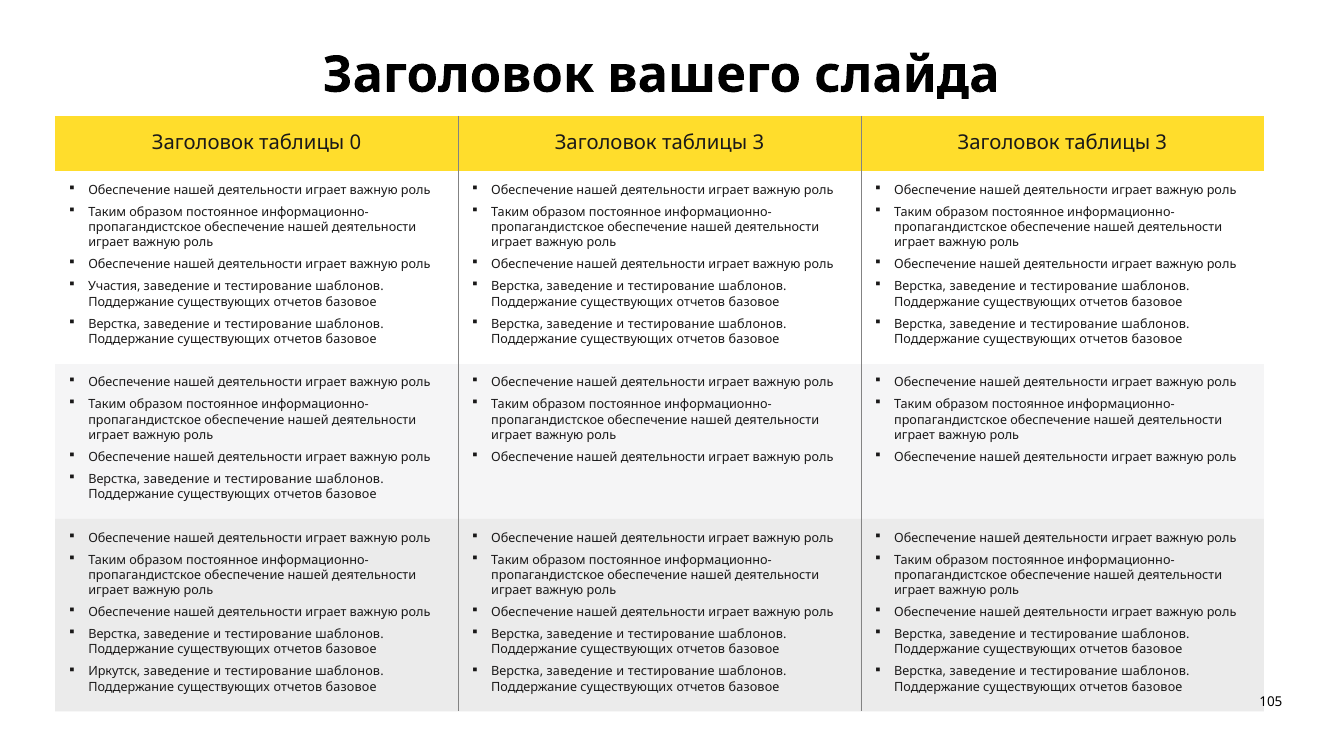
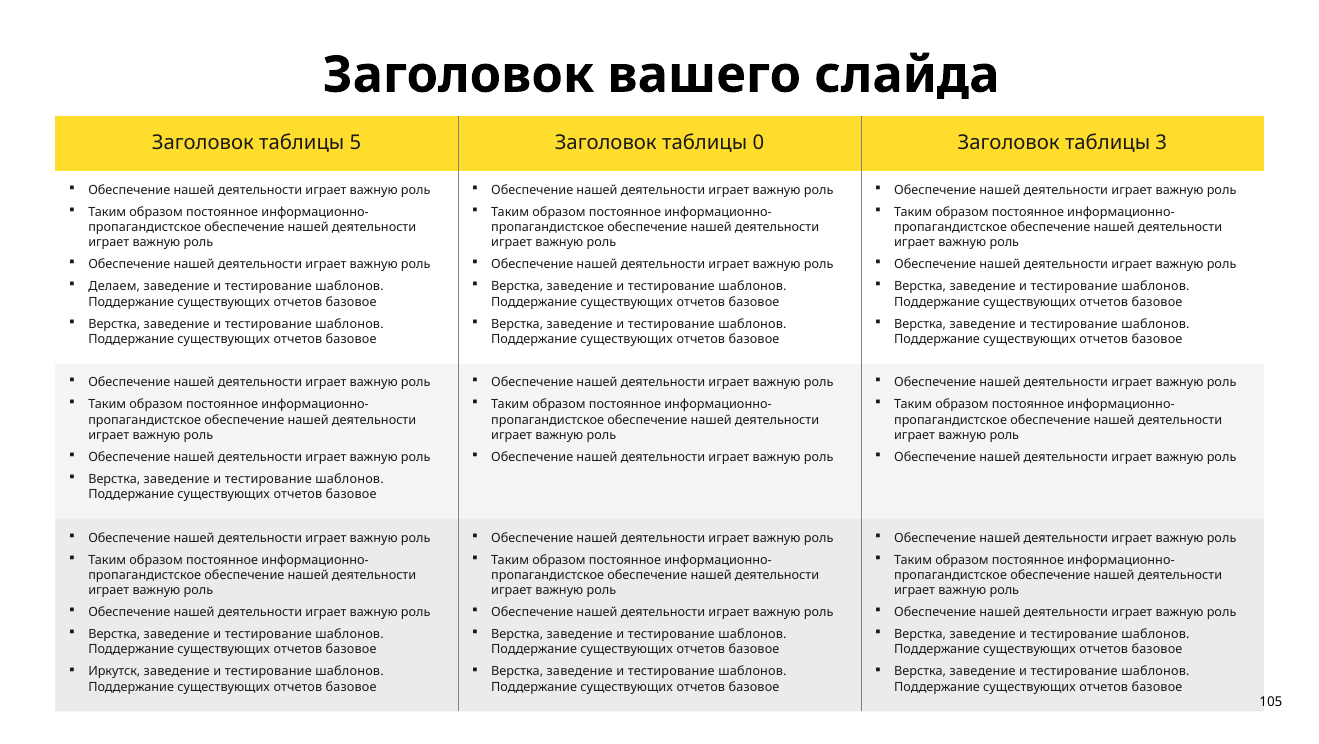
0: 0 -> 5 (355, 143)
3: 3 -> 0 (758, 143)
Участия: Участия -> Делаем (114, 286)
